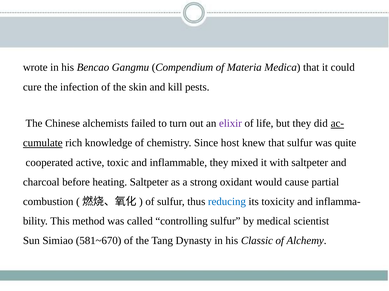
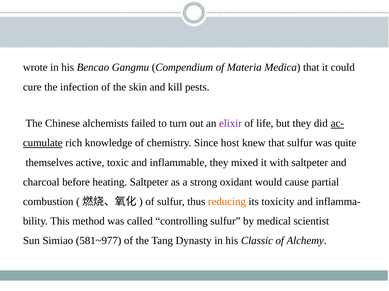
cooperated: cooperated -> themselves (49, 162)
reducing colour: blue -> orange (227, 201)
581~670: 581~670 -> 581~977 (99, 241)
